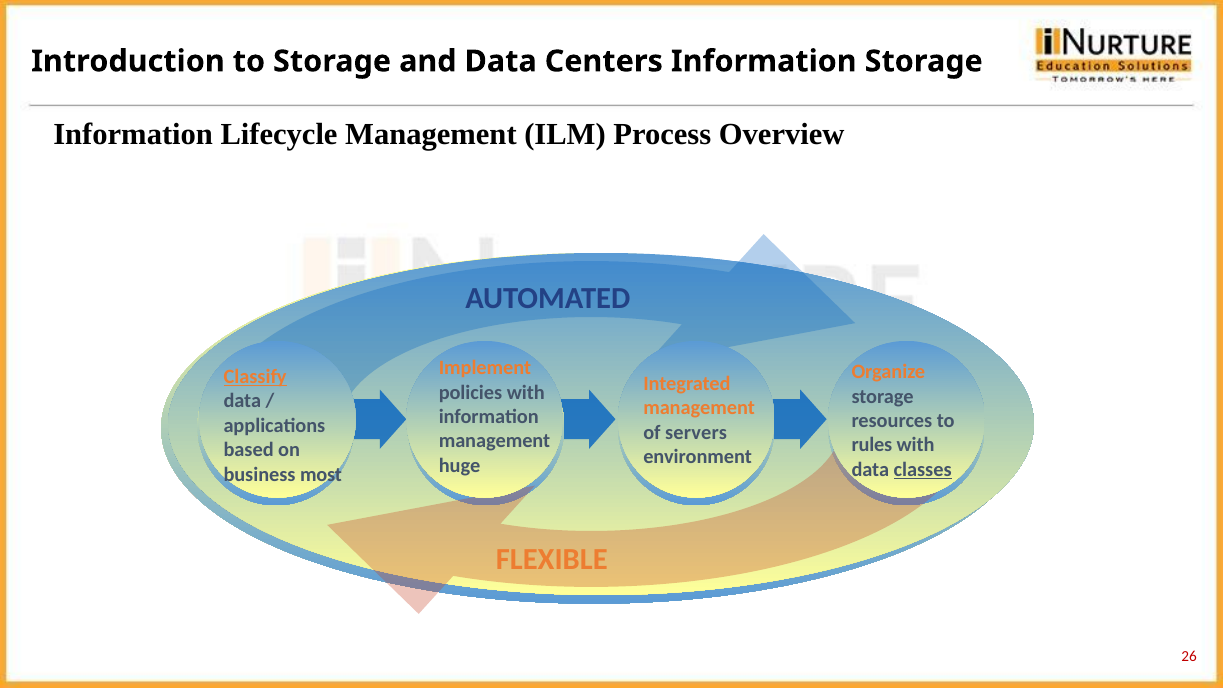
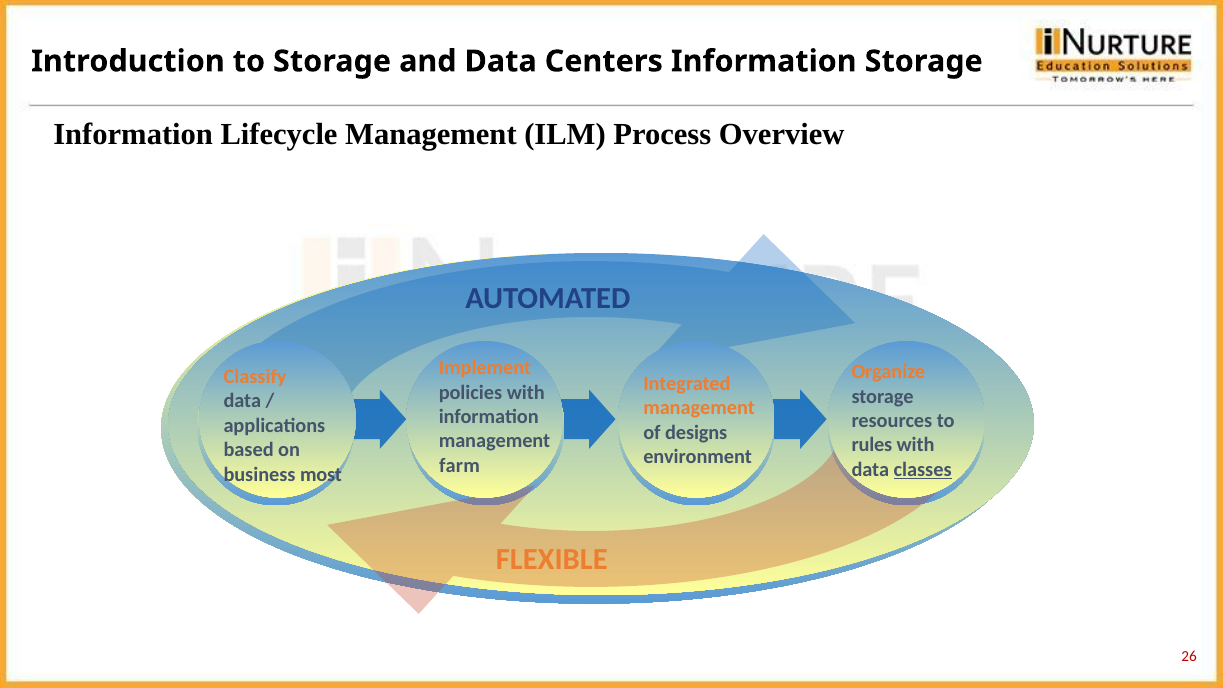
Classify underline: present -> none (255, 376)
servers: servers -> designs (696, 432)
huge: huge -> farm (459, 466)
